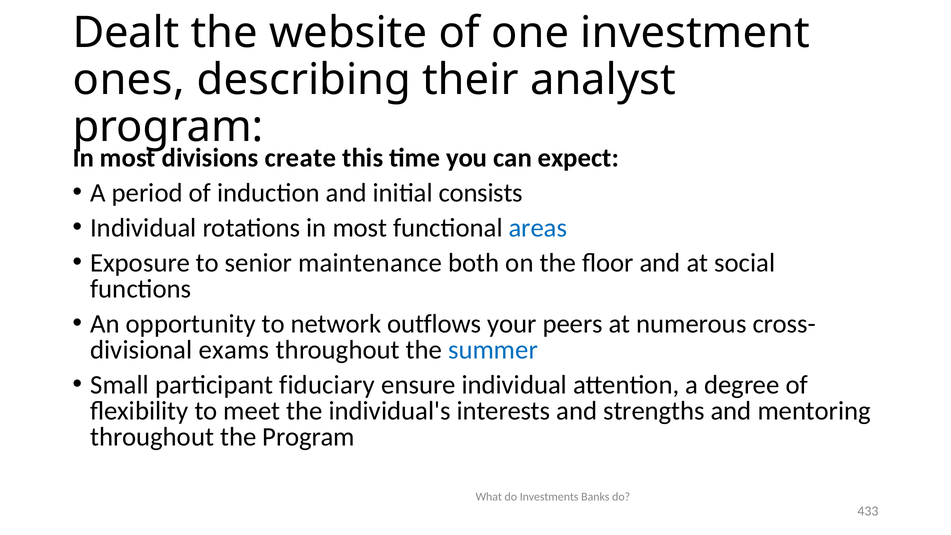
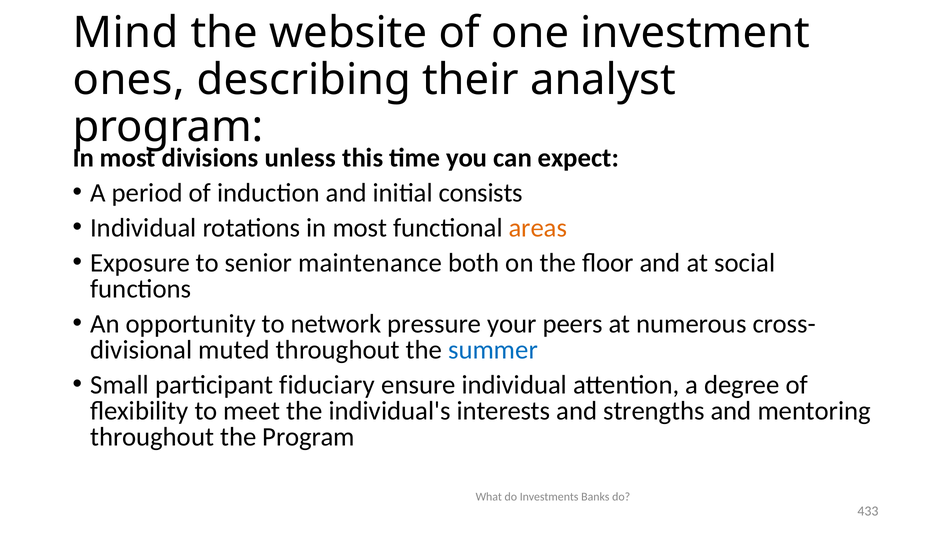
Dealt: Dealt -> Mind (126, 33)
create: create -> unless (300, 158)
areas colour: blue -> orange (538, 228)
outflows: outflows -> pressure (434, 324)
exams: exams -> muted (234, 350)
